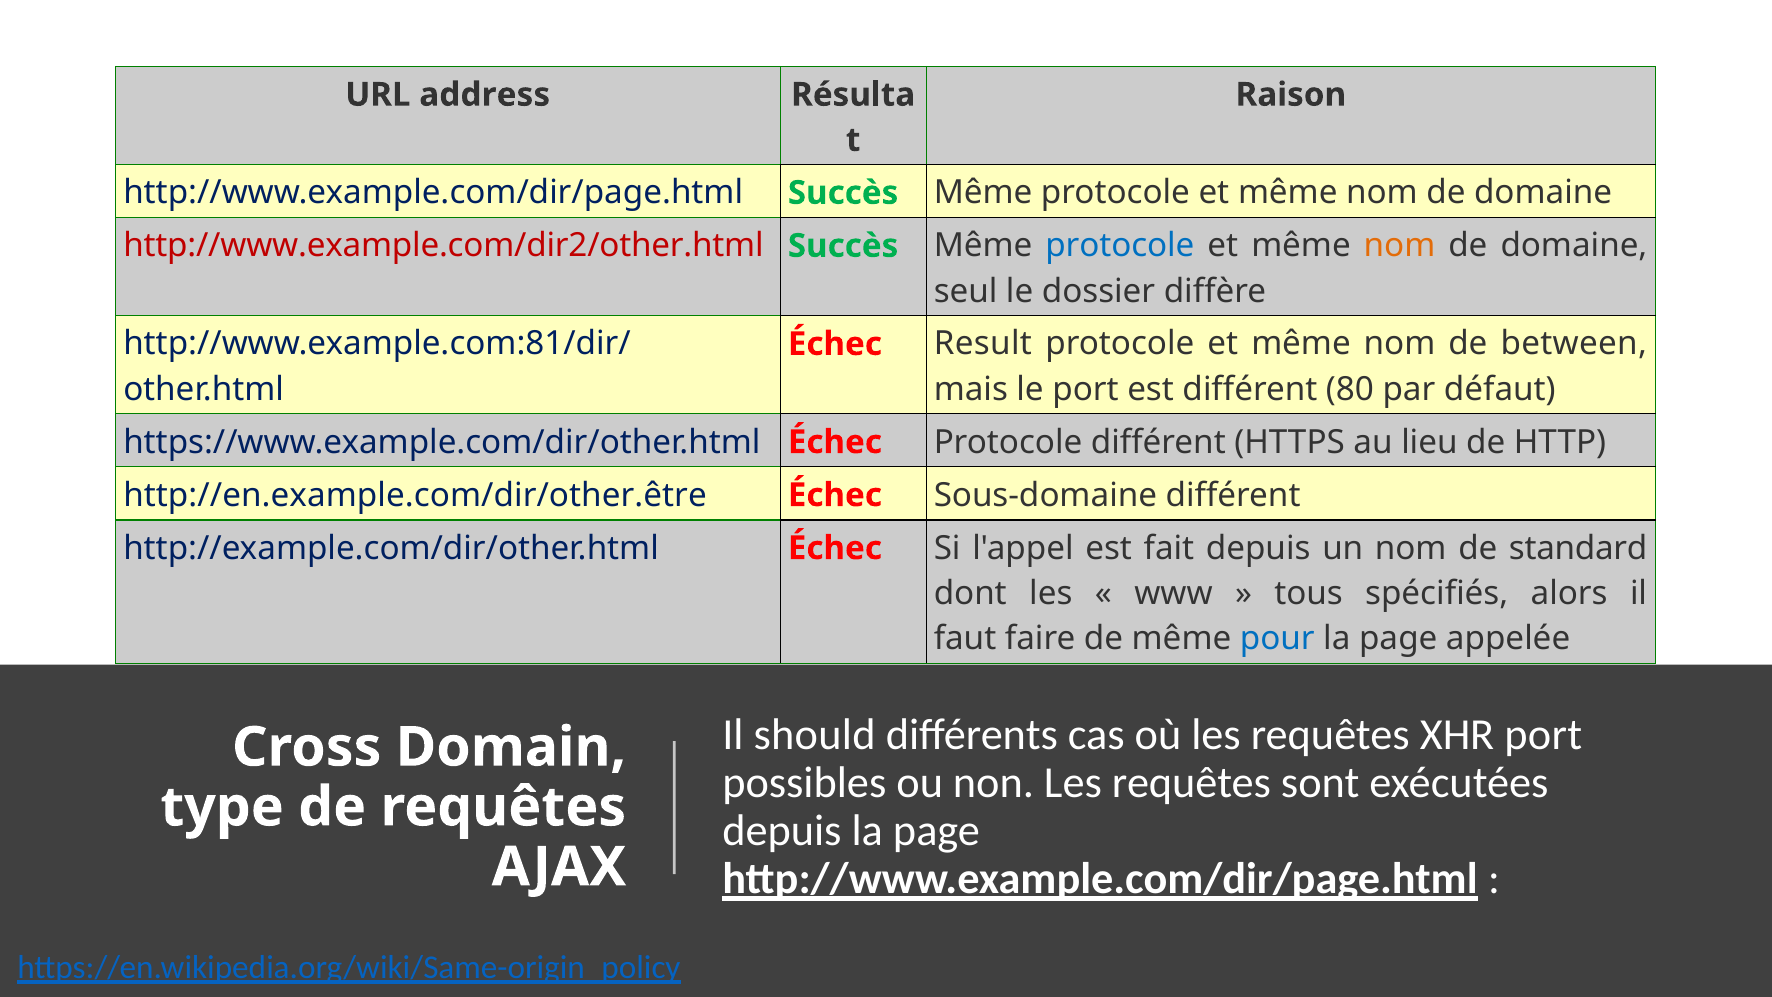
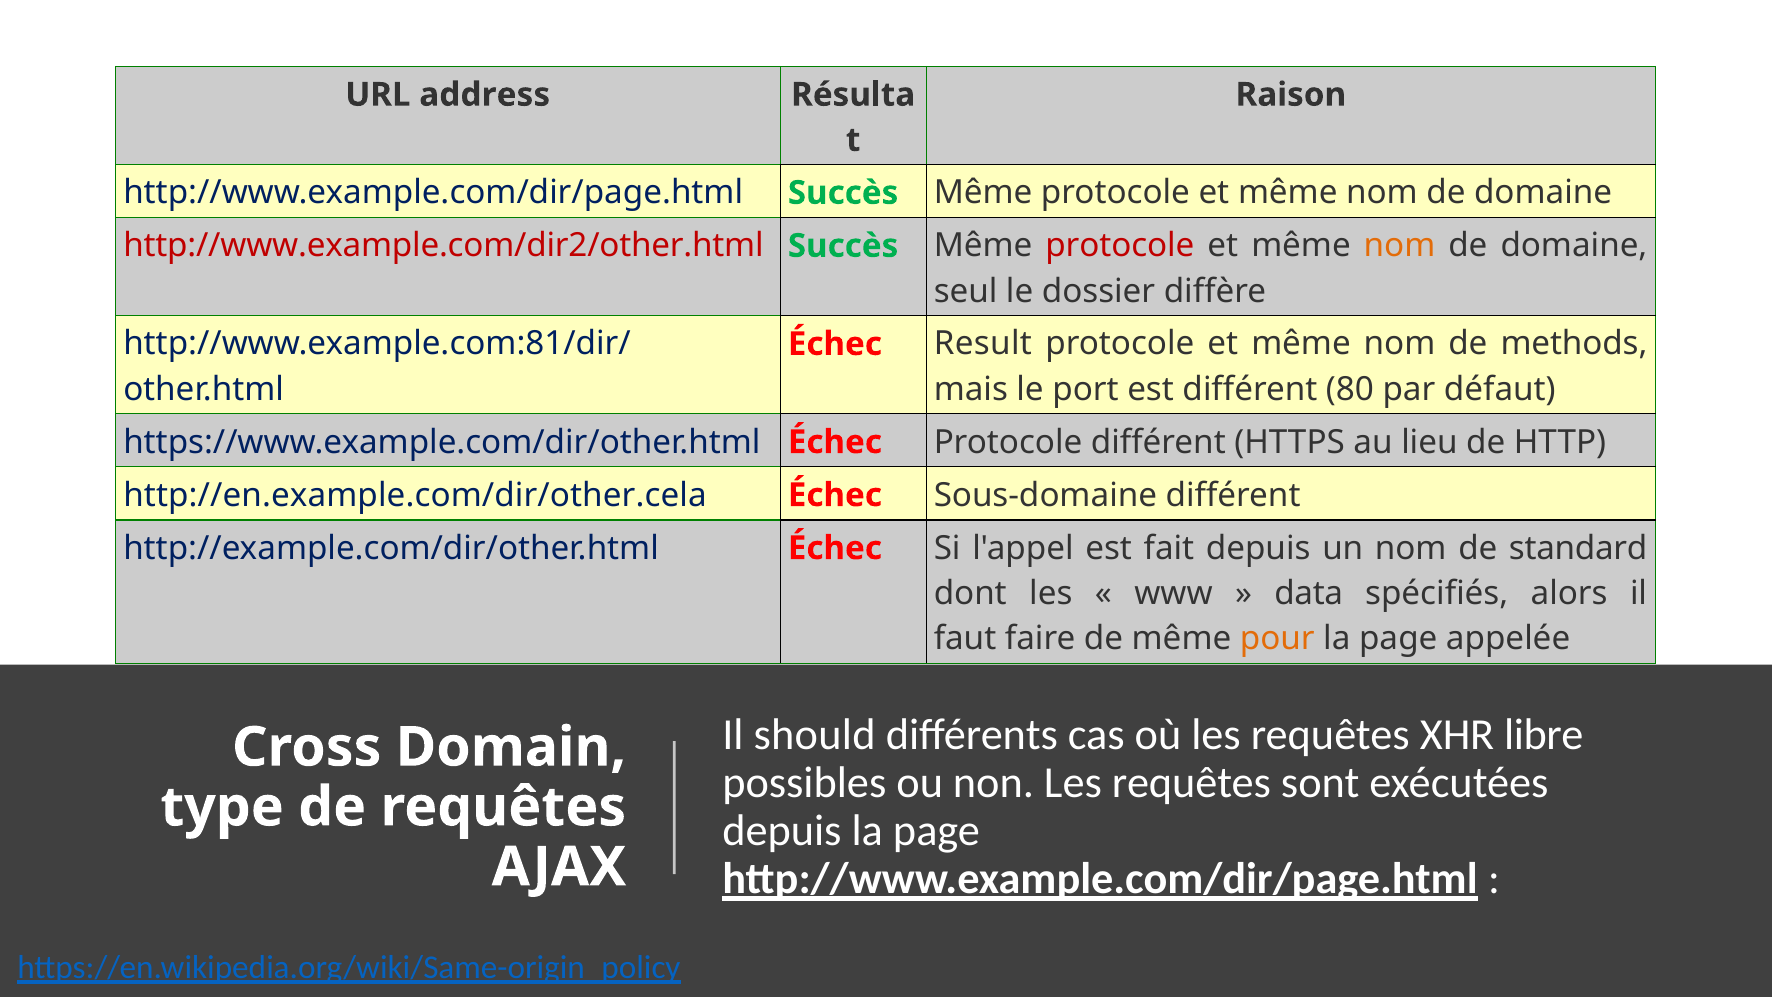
protocole colour: blue -> red (1120, 246)
between: between -> methods (1574, 344)
http://en.example.com/dir/other.être: http://en.example.com/dir/other.être -> http://en.example.com/dir/other.cela (415, 495)
tous: tous -> data (1309, 593)
pour colour: blue -> orange (1277, 638)
XHR port: port -> libre (1544, 735)
